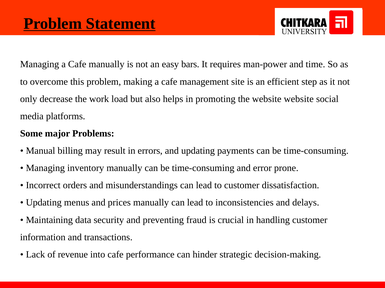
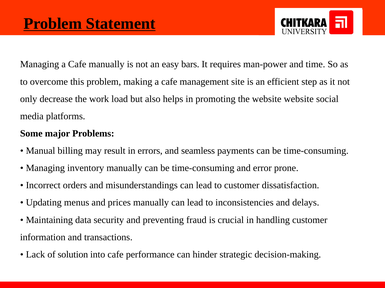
and updating: updating -> seamless (198, 151)
revenue: revenue -> solution (73, 255)
